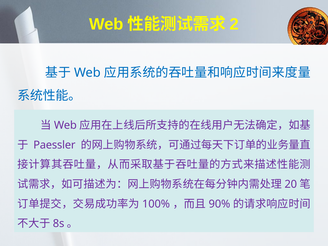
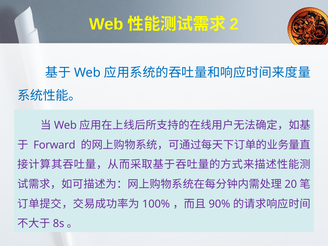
Paessler: Paessler -> Forward (54, 145)
